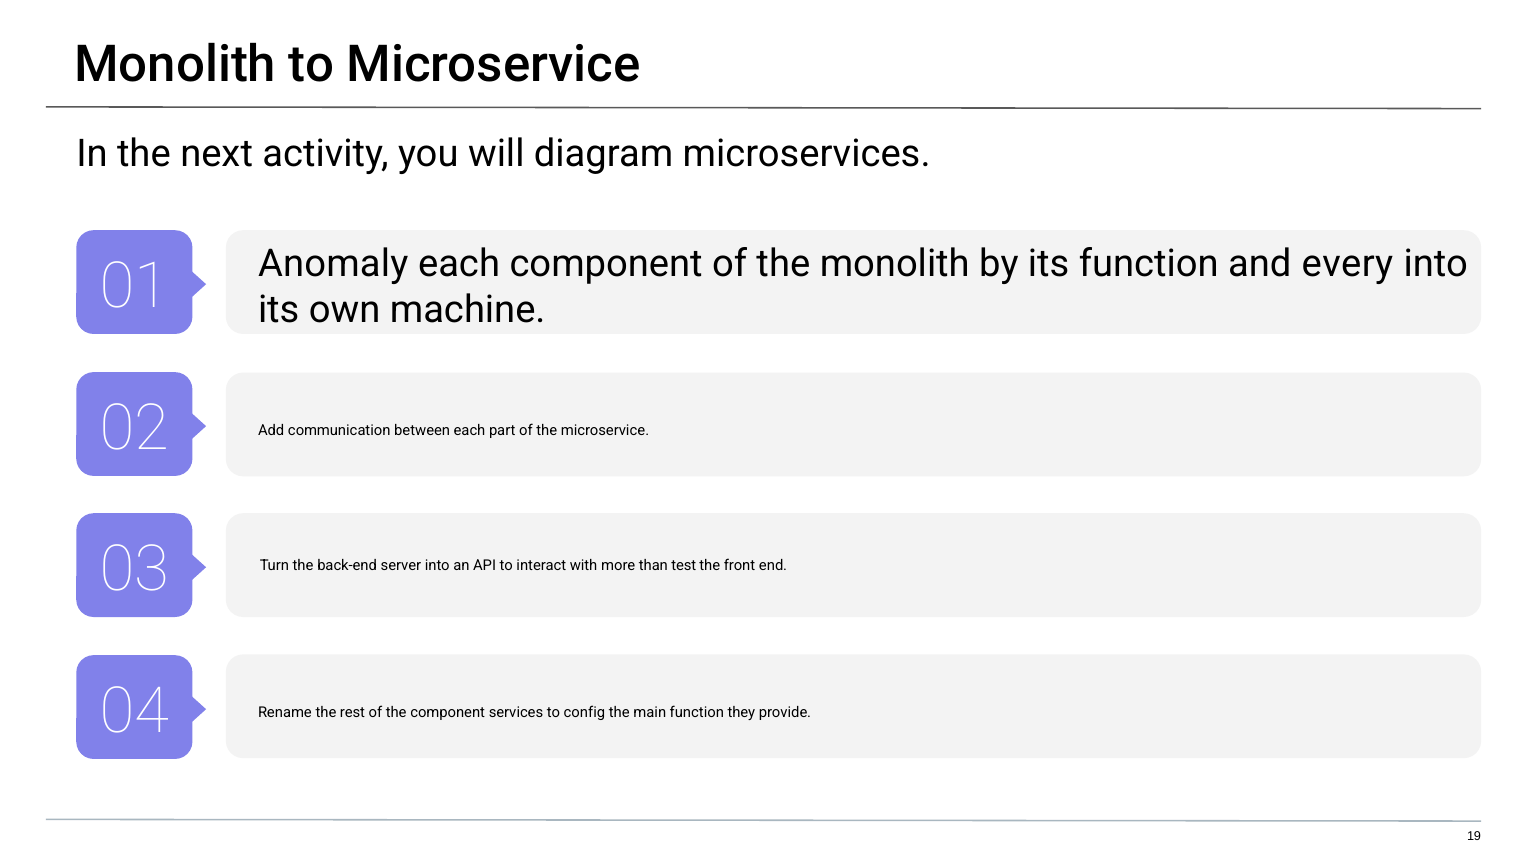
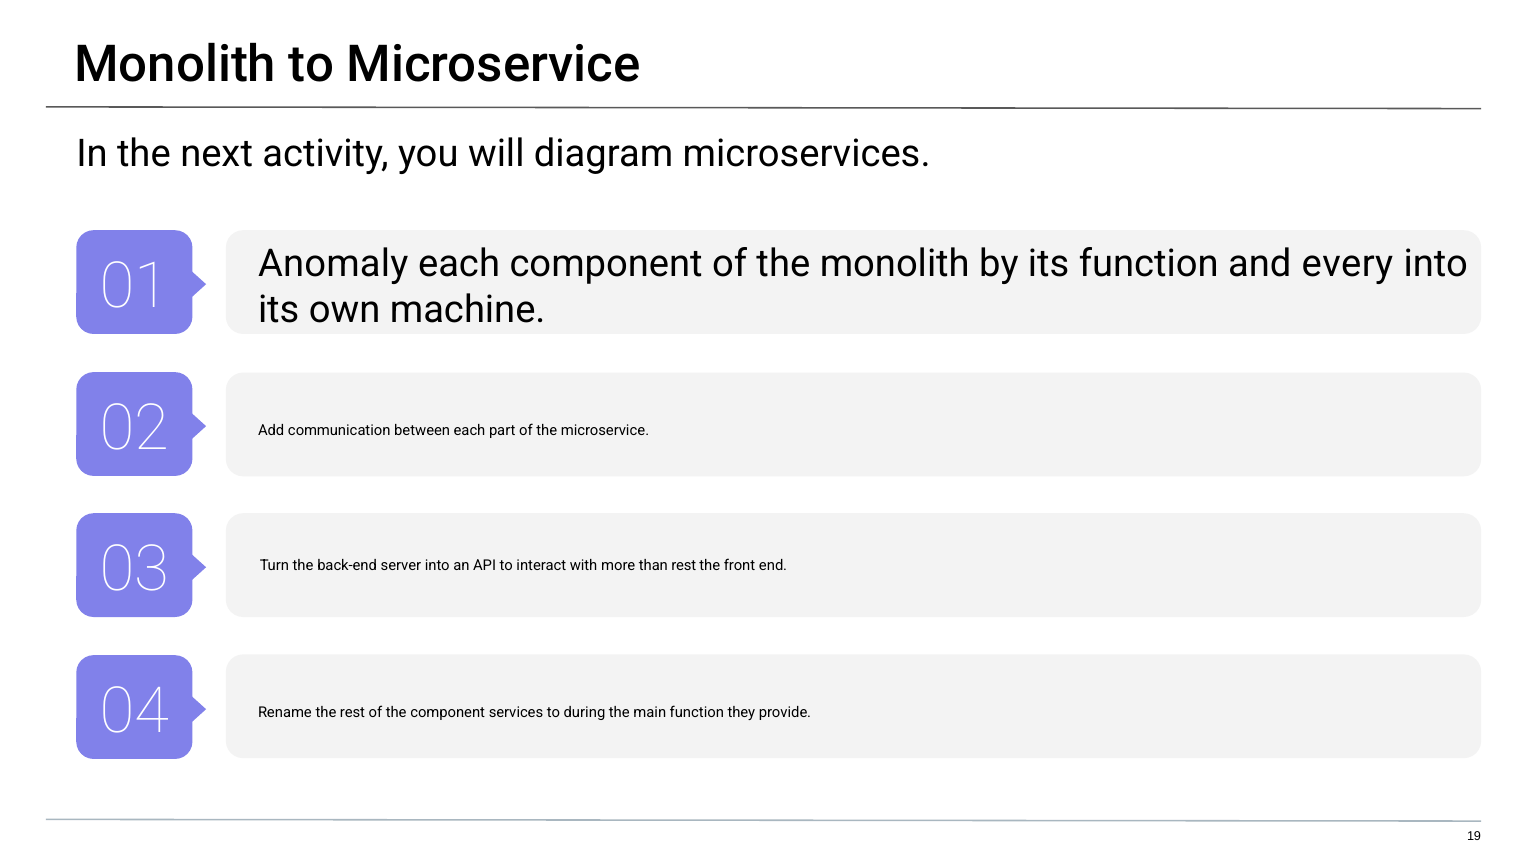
than test: test -> rest (684, 565)
config: config -> during (584, 712)
